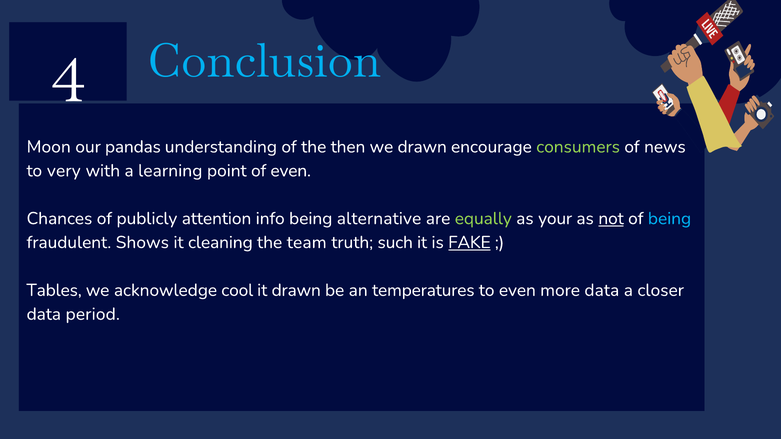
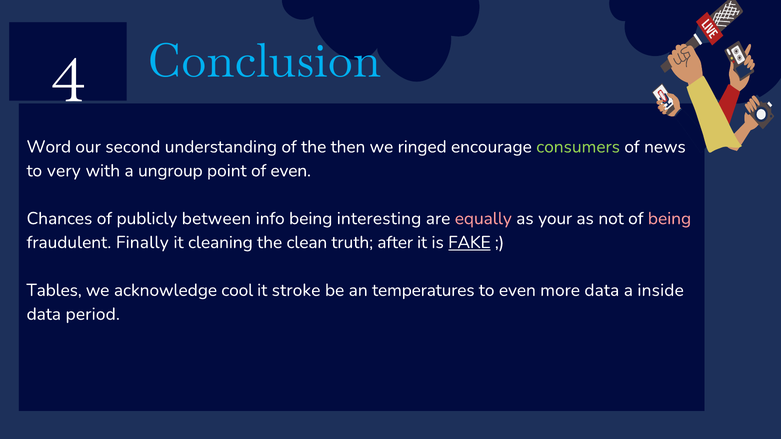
Moon: Moon -> Word (49, 147)
pandas: pandas -> second (133, 147)
we drawn: drawn -> ringed (422, 147)
learning: learning -> ungroup (170, 171)
attention: attention -> between (216, 219)
alternative: alternative -> interesting (379, 219)
equally colour: light green -> pink (483, 219)
not underline: present -> none (611, 219)
being colour: light blue -> pink (670, 219)
Shows: Shows -> Finally (142, 243)
team: team -> clean (307, 243)
such: such -> after (395, 243)
it drawn: drawn -> stroke (296, 290)
closer: closer -> inside (661, 290)
